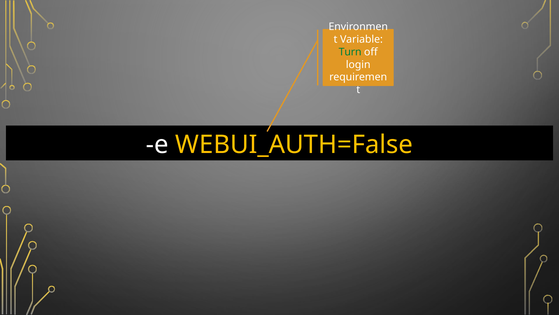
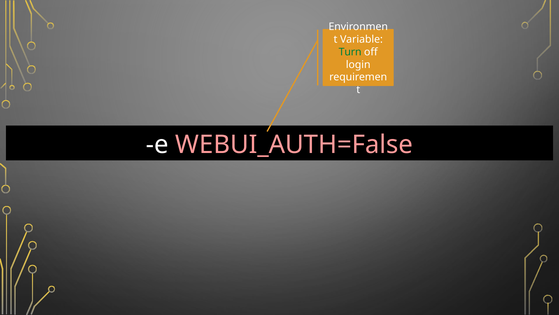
WEBUI_AUTH=False colour: yellow -> pink (294, 145)
